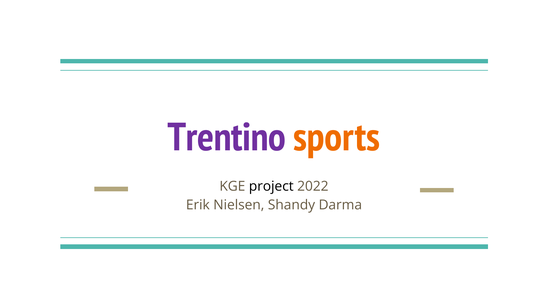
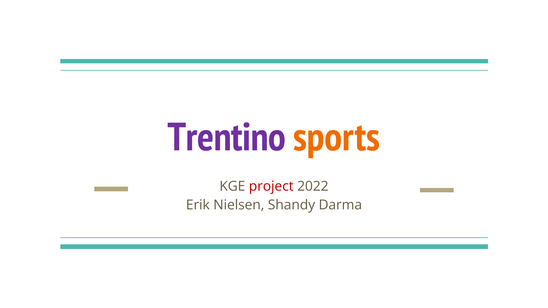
project colour: black -> red (271, 186)
